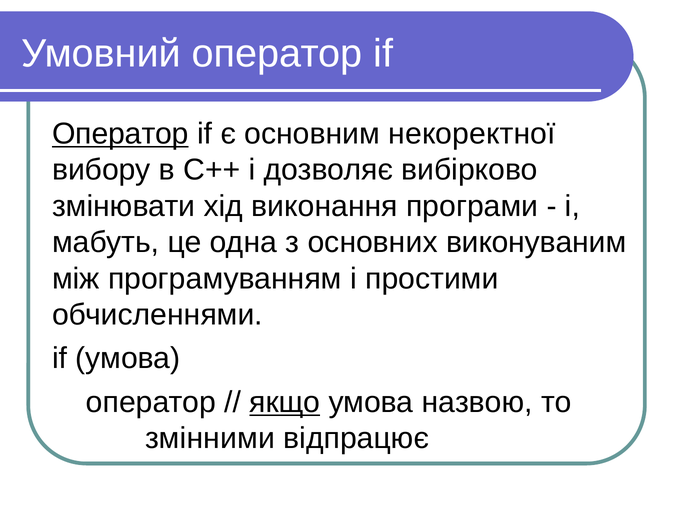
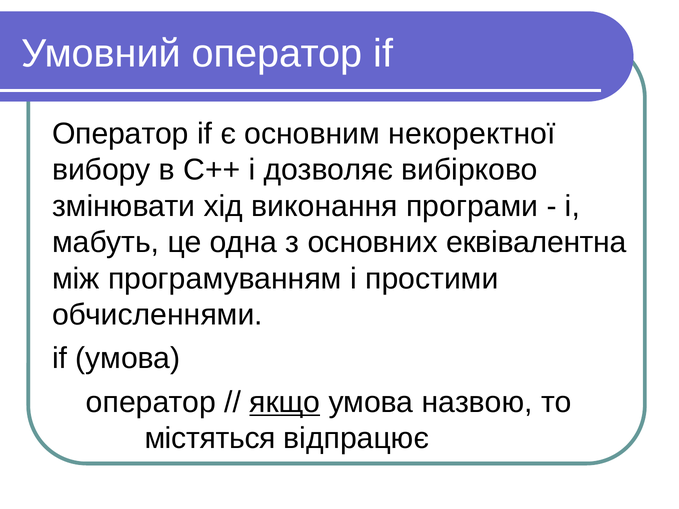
Оператор underline: present -> none (120, 134)
виконуваним: виконуваним -> еквівалентна (536, 243)
змінними: змінними -> містяться (210, 439)
